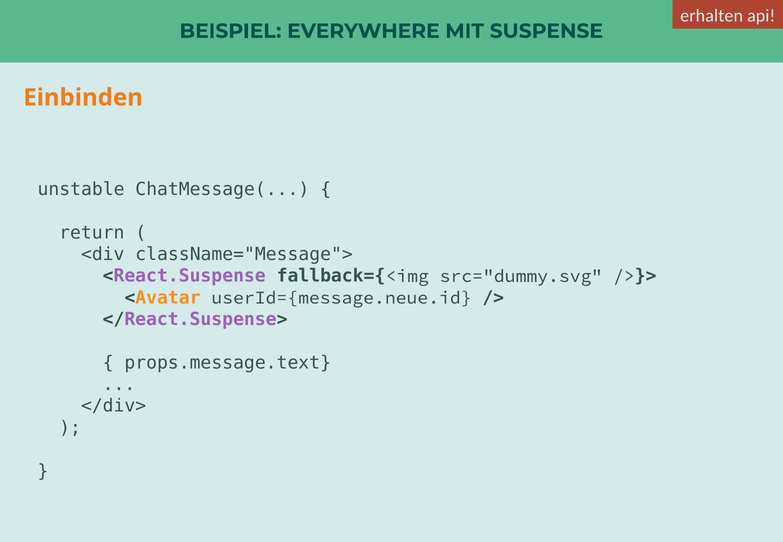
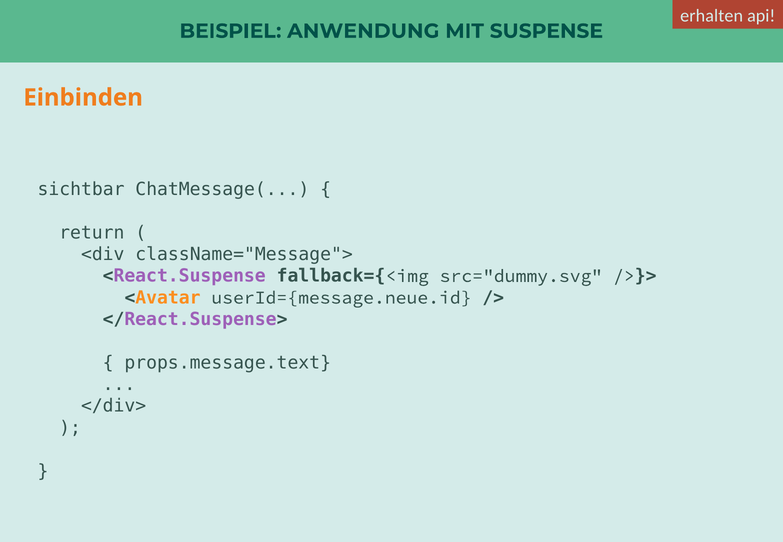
EVERYWHERE: EVERYWHERE -> ANWENDUNG (363, 31)
unstable: unstable -> sichtbar (81, 189)
